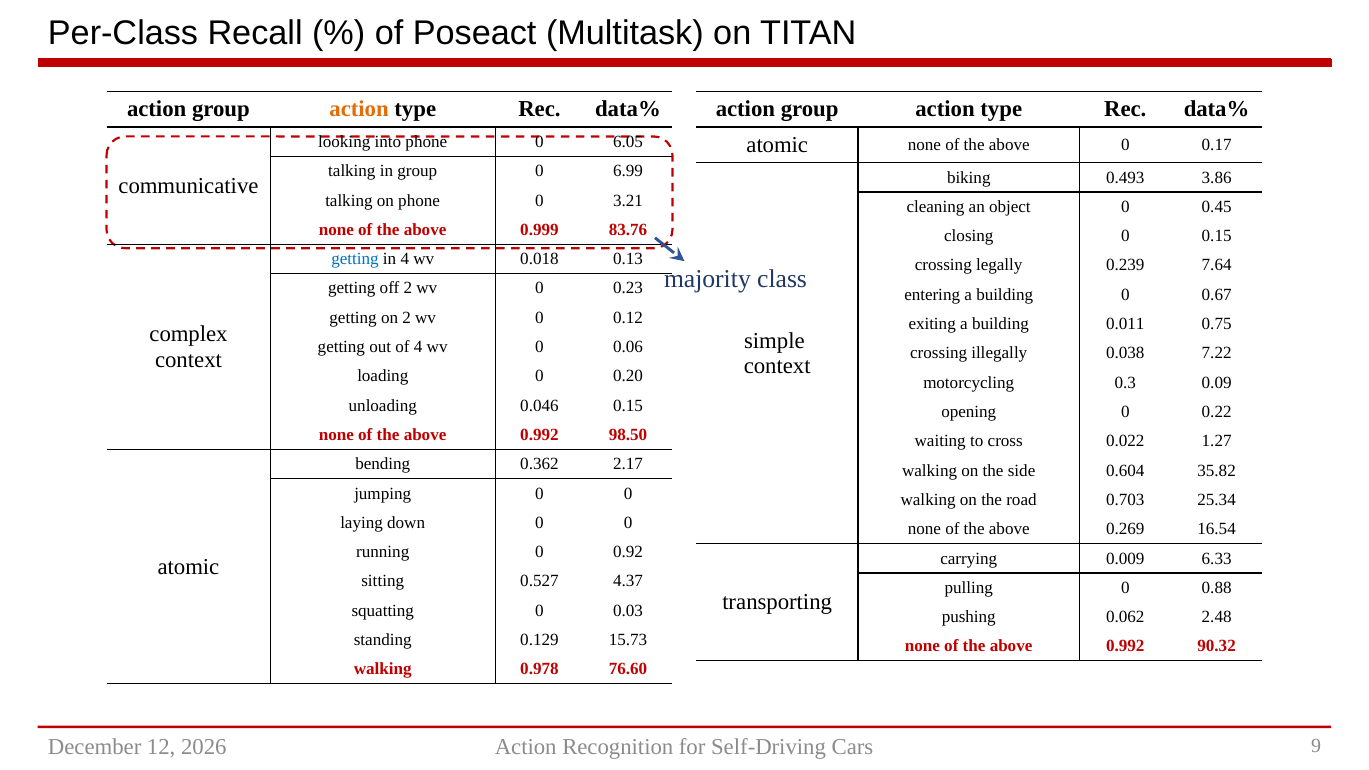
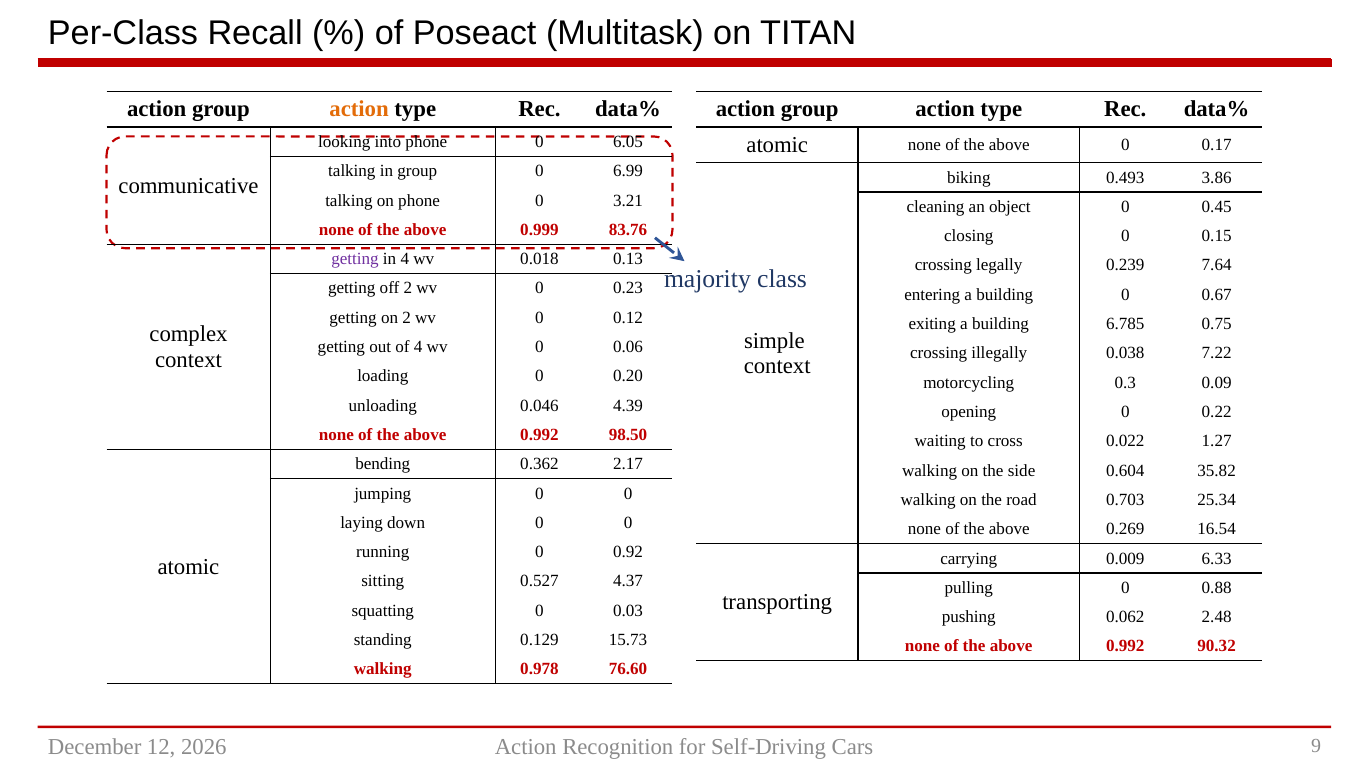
getting colour: blue -> purple (355, 259)
0.011: 0.011 -> 6.785 (1125, 324)
0.046 0.15: 0.15 -> 4.39 (628, 406)
